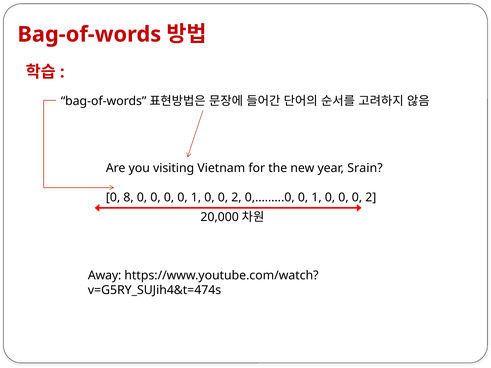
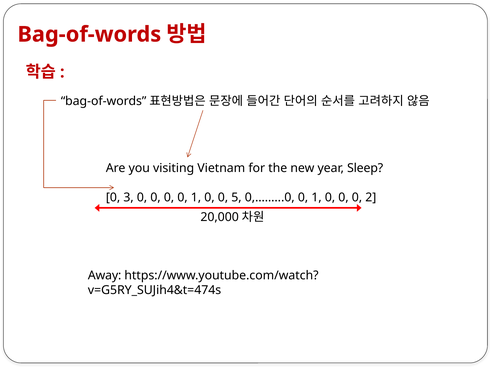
Srain: Srain -> Sleep (365, 168)
8: 8 -> 3 (129, 198)
1 0 0 2: 2 -> 5 (236, 198)
